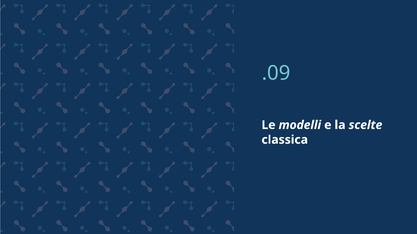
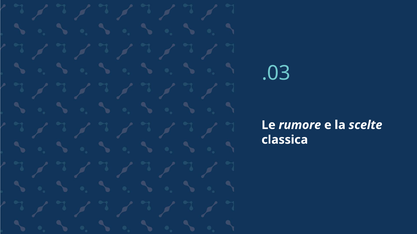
.09: .09 -> .03 (276, 73)
modelli: modelli -> rumore (300, 125)
